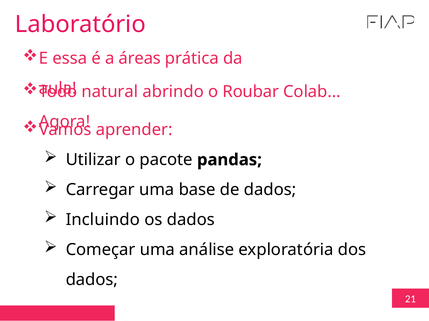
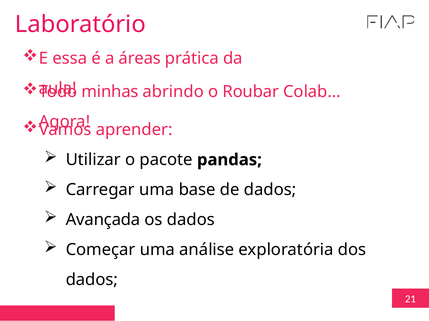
natural: natural -> minhas (110, 92)
Incluindo: Incluindo -> Avançada (103, 220)
